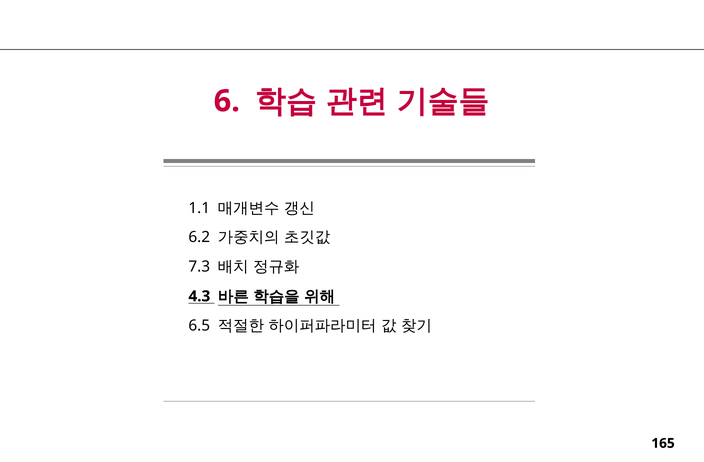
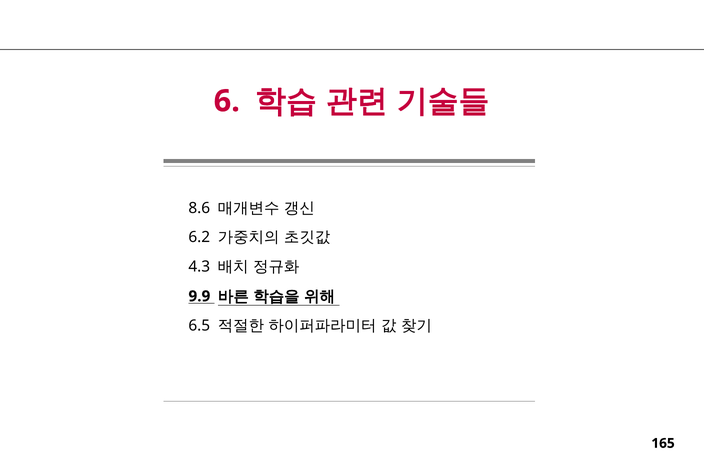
1.1: 1.1 -> 8.6 (199, 208)
7.3: 7.3 -> 4.3 (199, 267)
4.3: 4.3 -> 9.9 (199, 297)
